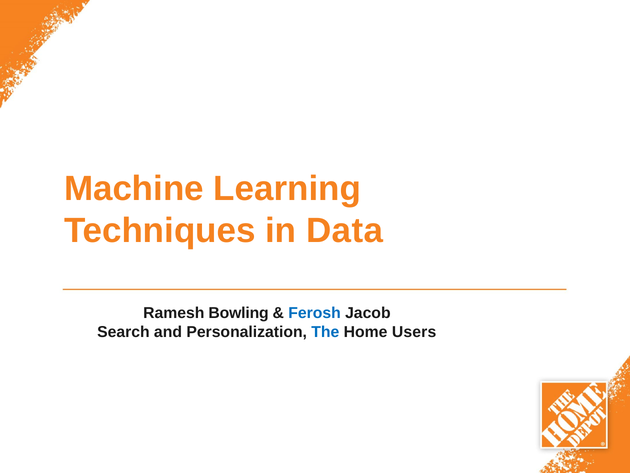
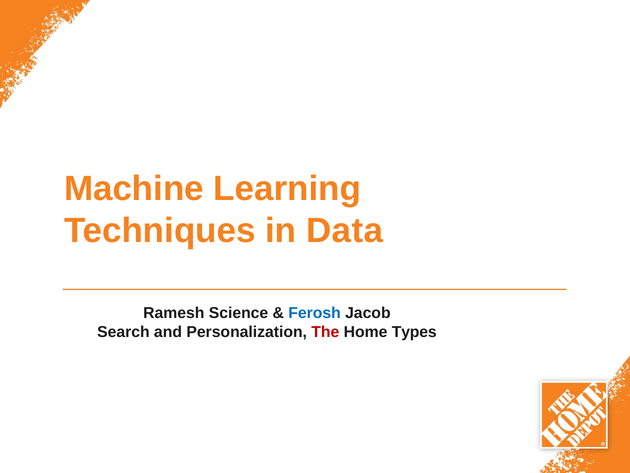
Bowling: Bowling -> Science (239, 313)
The colour: blue -> red (325, 332)
Users: Users -> Types (414, 332)
